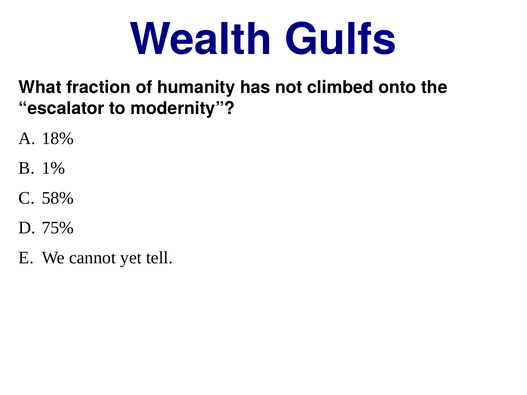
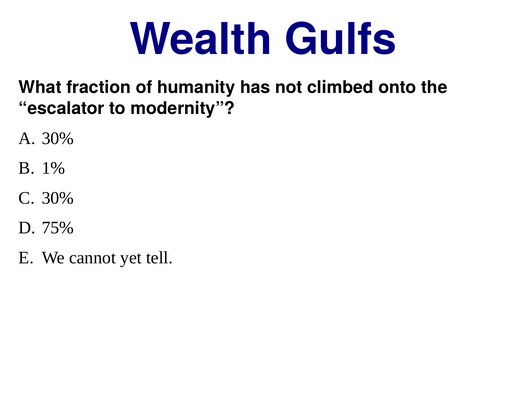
18%: 18% -> 30% (58, 138)
58%: 58% -> 30% (58, 198)
